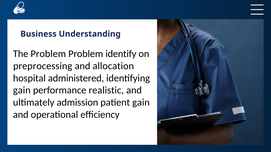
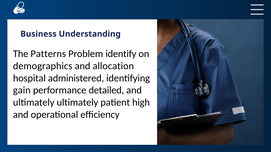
The Problem: Problem -> Patterns (48, 54)
preprocessing: preprocessing -> demographics (43, 66)
realistic: realistic -> detailed (106, 90)
ultimately admission: admission -> ultimately (77, 103)
patient gain: gain -> high (141, 103)
